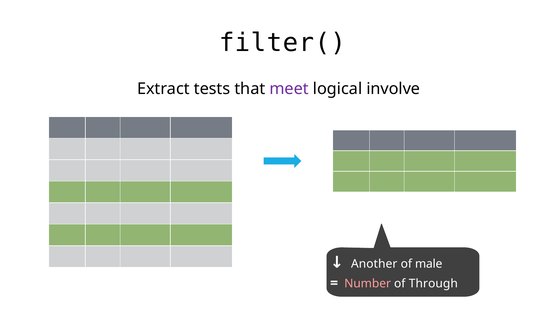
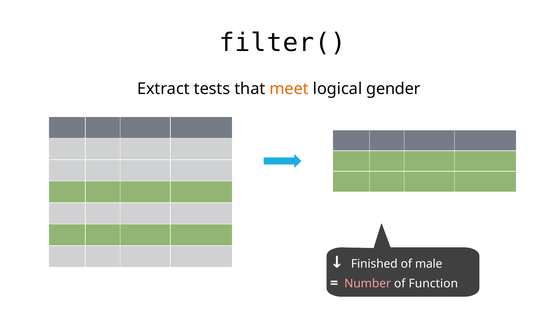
meet colour: purple -> orange (289, 89)
involve: involve -> gender (393, 89)
Another: Another -> Finished (374, 264)
Through: Through -> Function (433, 284)
